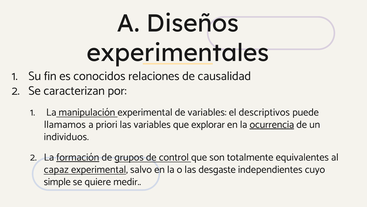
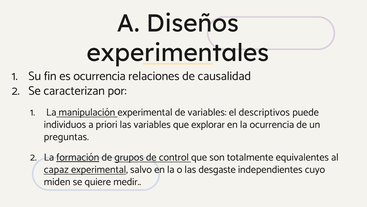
es conocidos: conocidos -> ocurrencia (99, 76)
llamamos: llamamos -> individuos (65, 124)
ocurrencia underline: present -> none (272, 124)
individuos: individuos -> preguntas (66, 136)
simple: simple -> miden (57, 181)
